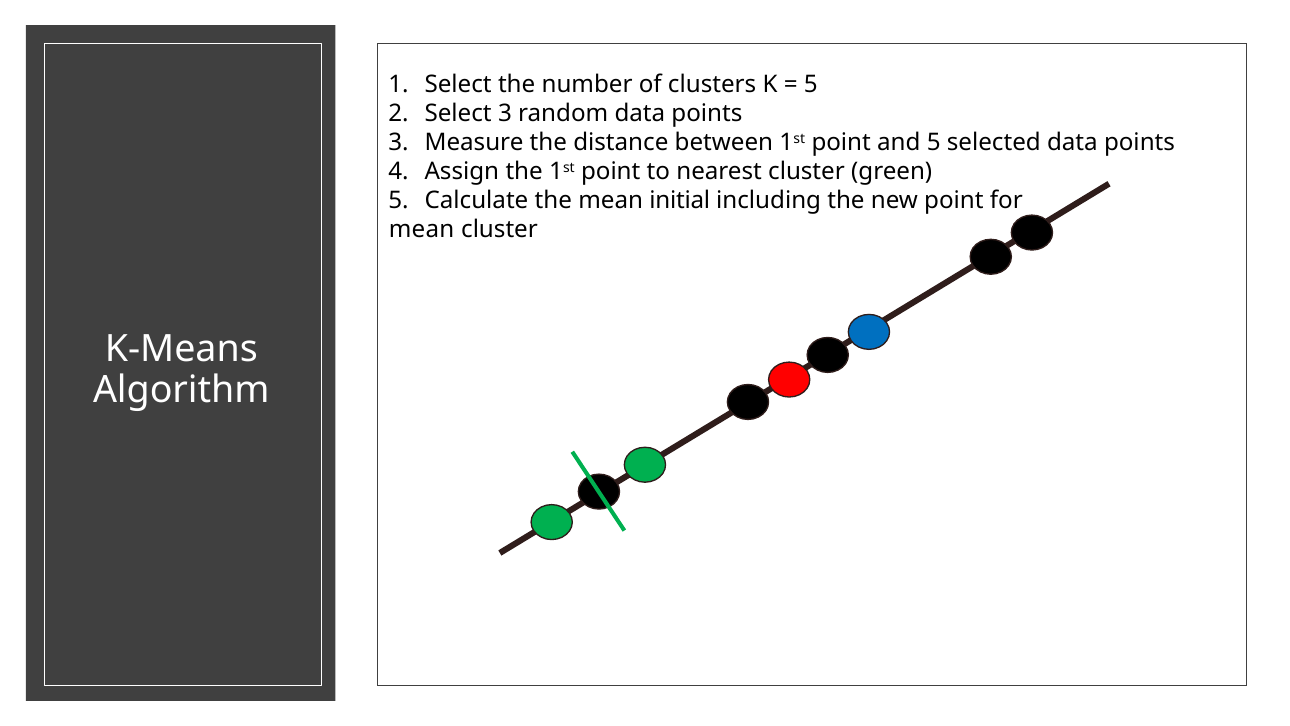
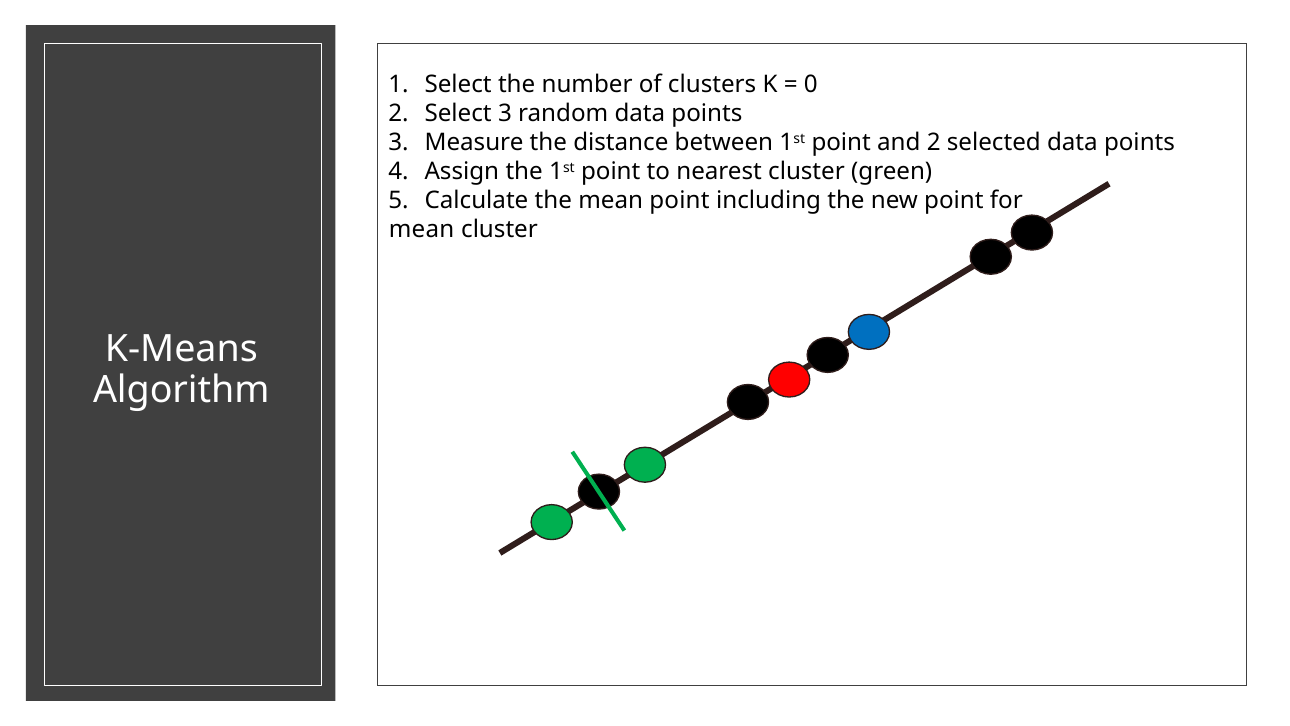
5: 5 -> 0 (811, 85)
and 5: 5 -> 2 (934, 143)
mean initial: initial -> point (679, 201)
